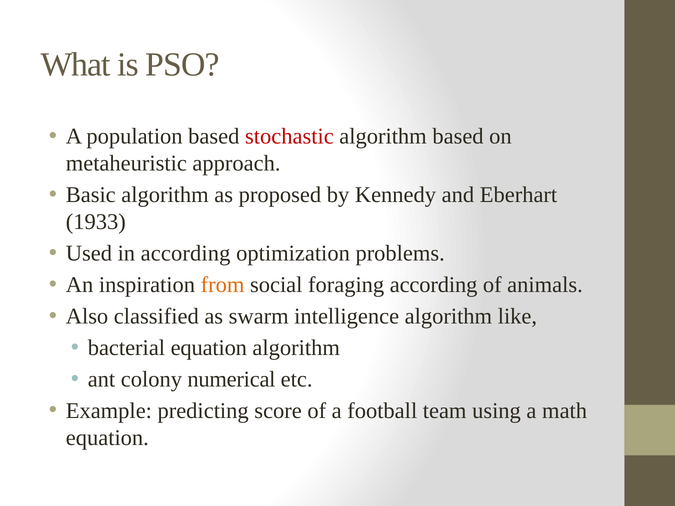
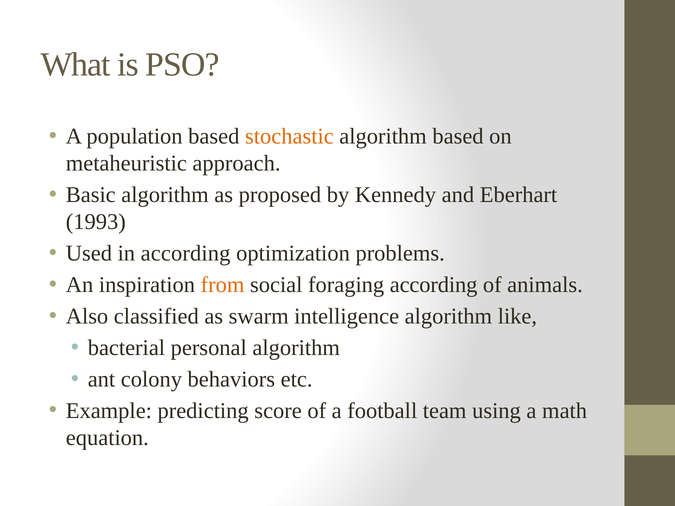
stochastic colour: red -> orange (289, 137)
1933: 1933 -> 1993 (96, 222)
bacterial equation: equation -> personal (209, 348)
numerical: numerical -> behaviors (231, 380)
